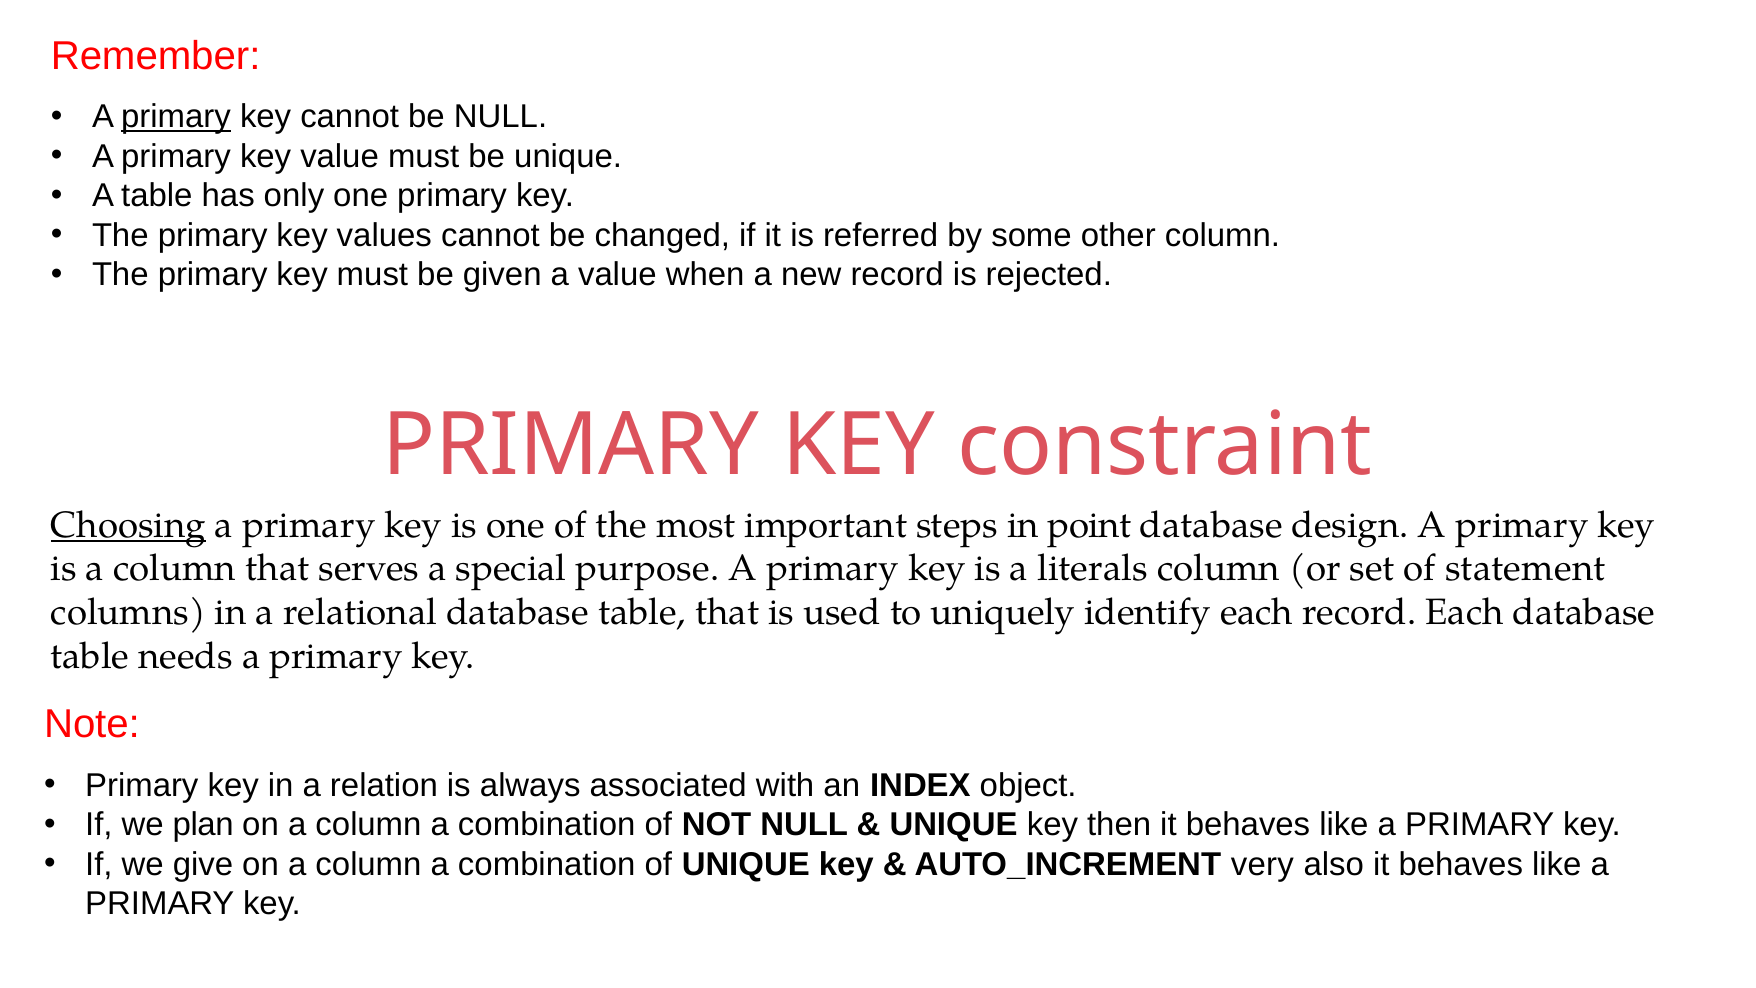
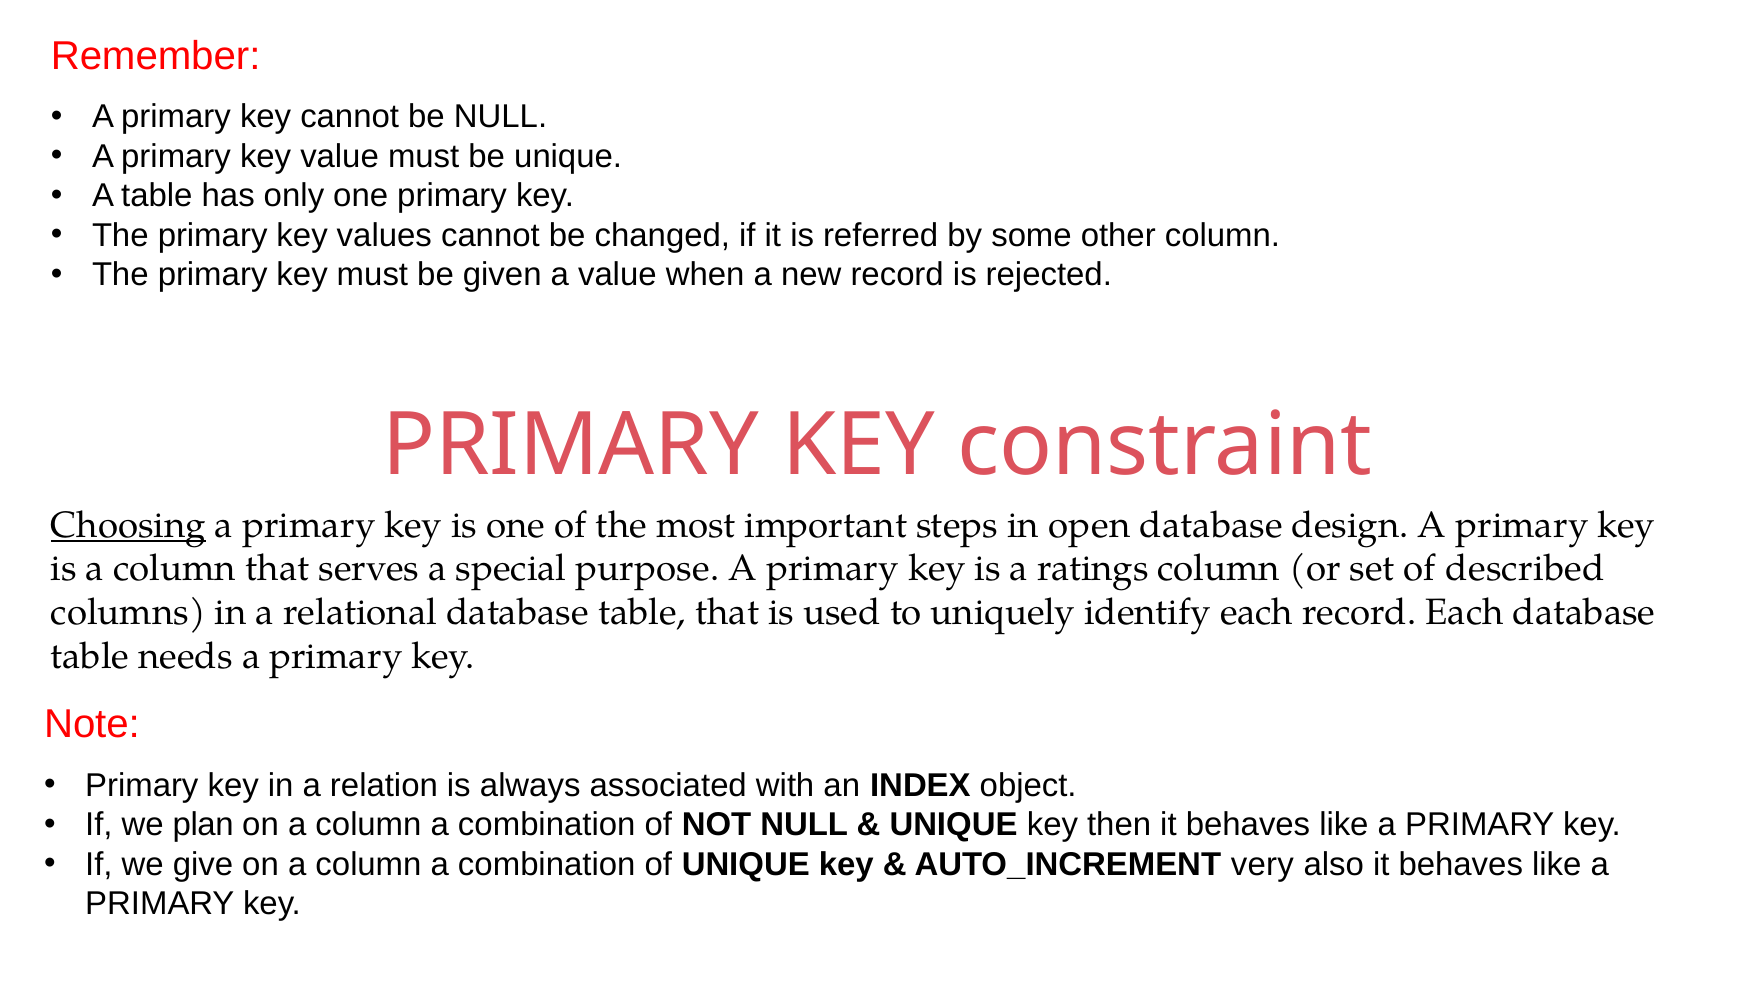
primary underline: present -> none (176, 117)
point: point -> open (1089, 525)
literals: literals -> ratings (1093, 569)
statement: statement -> described (1525, 569)
